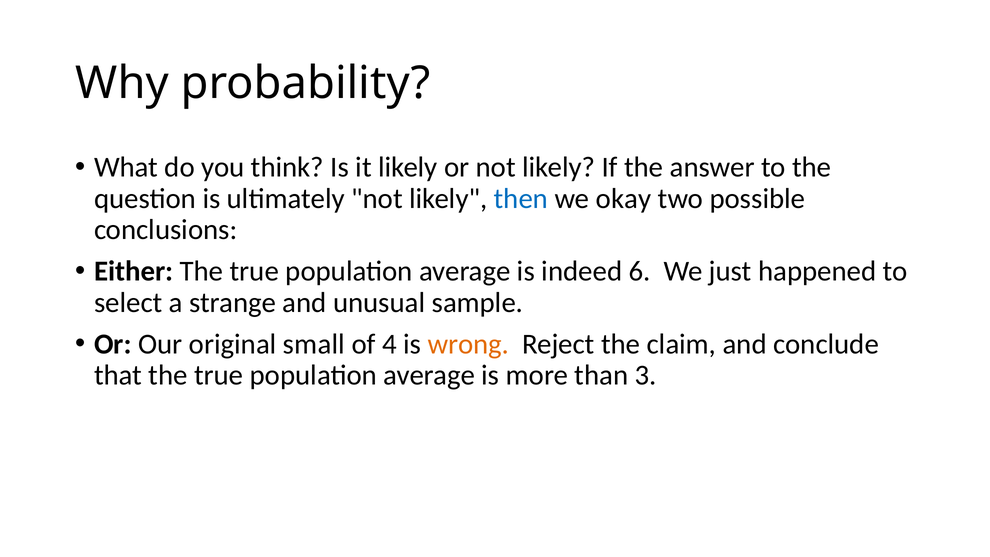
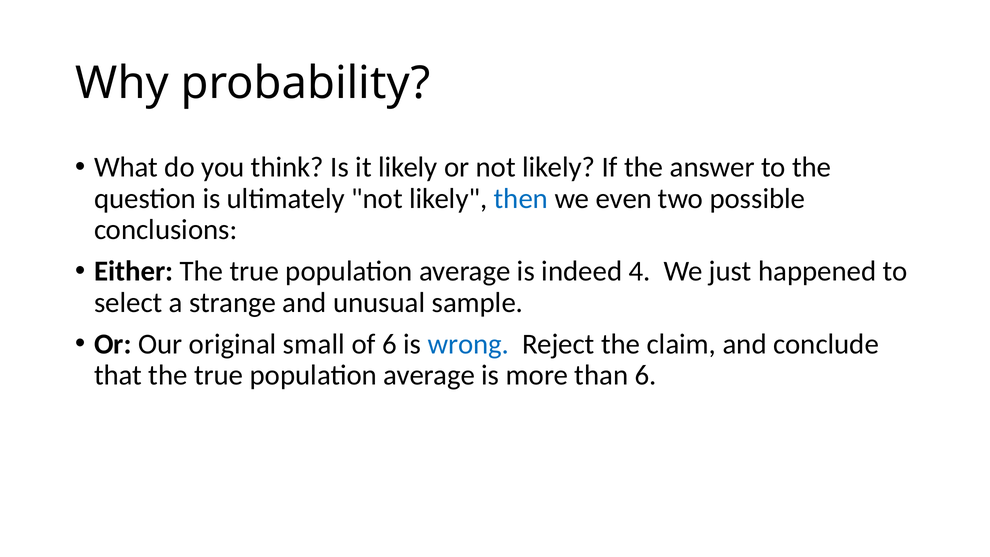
okay: okay -> even (624, 199)
6: 6 -> 4 (640, 271)
of 4: 4 -> 6 (389, 344)
wrong colour: orange -> blue (468, 344)
than 3: 3 -> 6 (646, 375)
